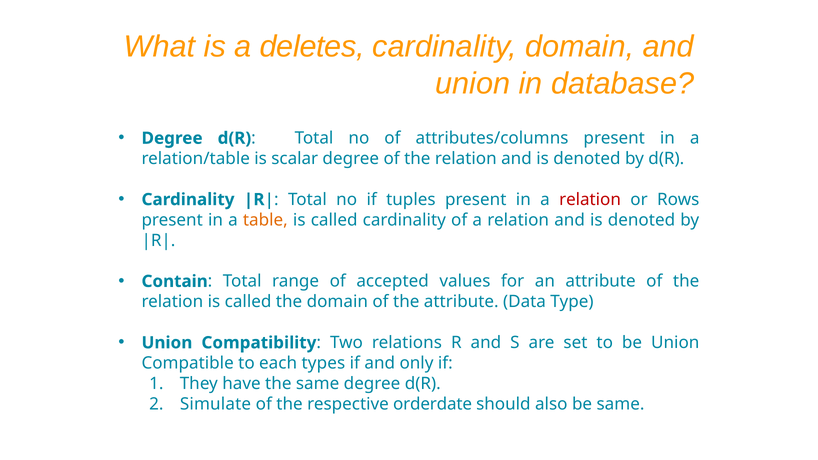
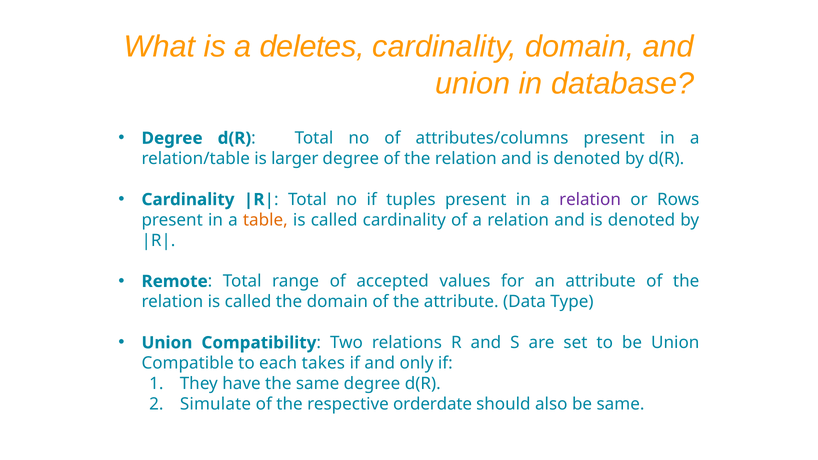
scalar: scalar -> larger (295, 159)
relation colour: red -> purple (590, 200)
Contain: Contain -> Remote (175, 281)
types: types -> takes (323, 363)
